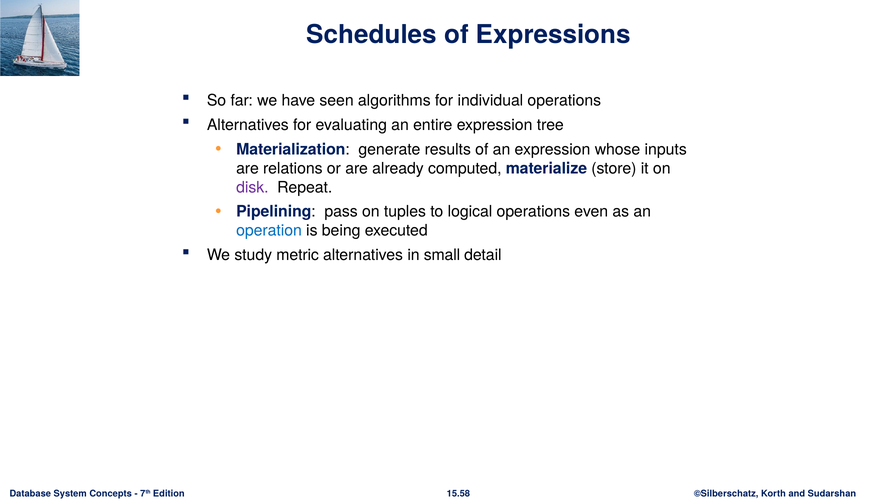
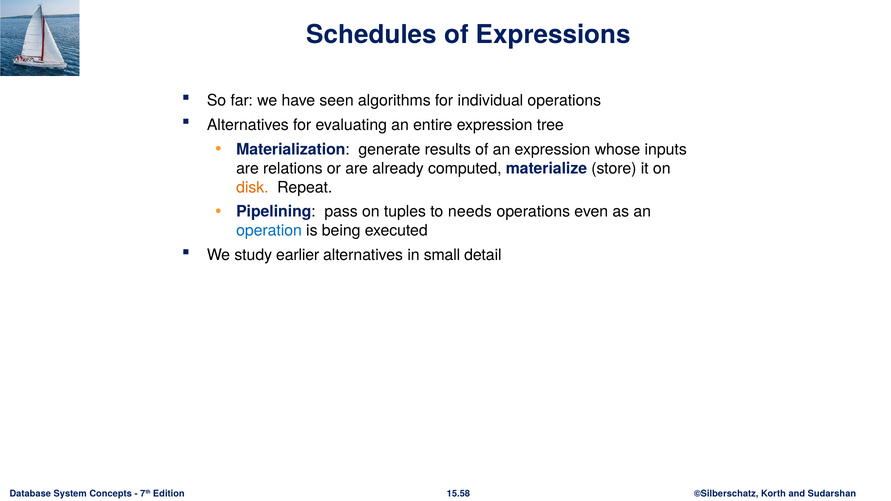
disk colour: purple -> orange (252, 187)
logical: logical -> needs (470, 212)
metric: metric -> earlier (298, 255)
